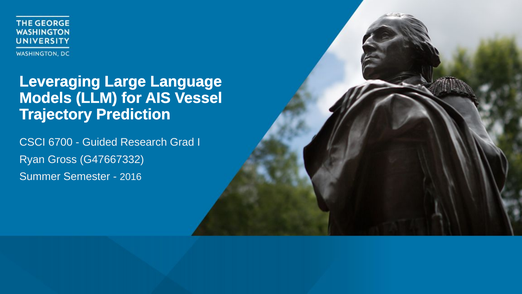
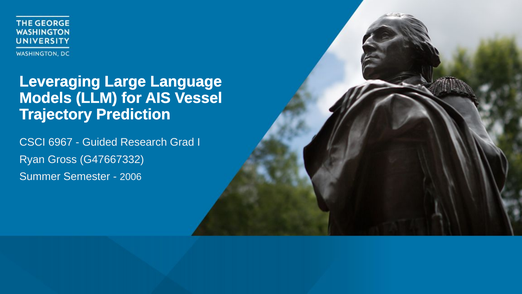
6700: 6700 -> 6967 (60, 142)
2016: 2016 -> 2006 (131, 177)
